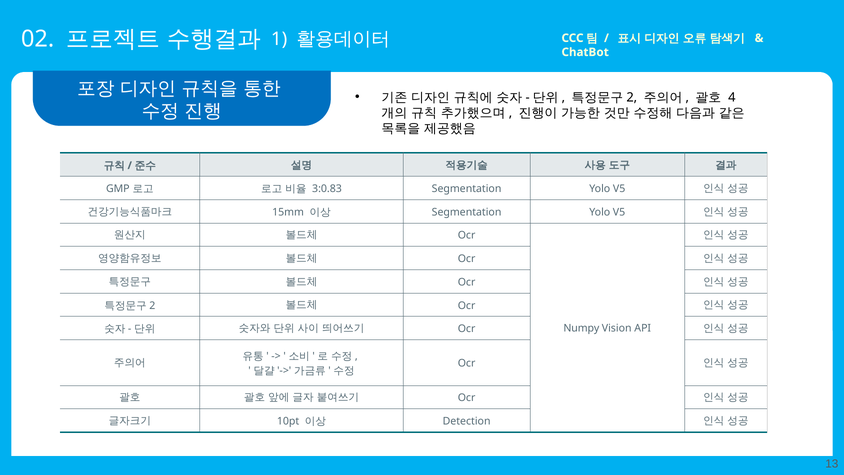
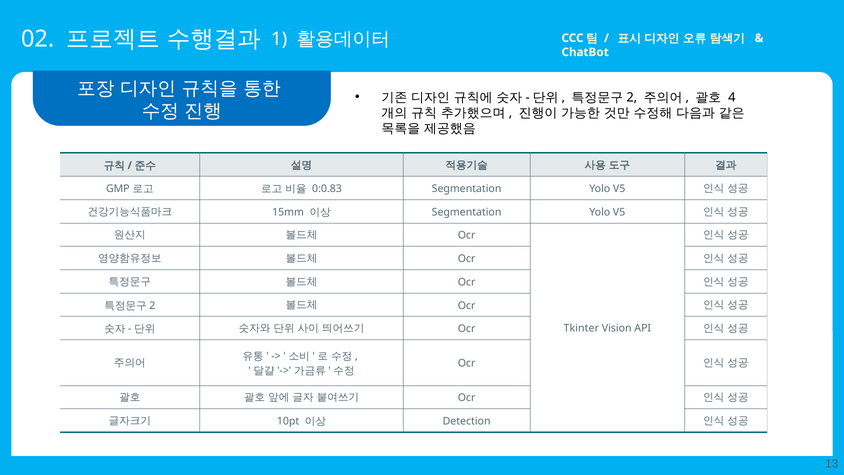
3:0.83: 3:0.83 -> 0:0.83 (327, 189)
Numpy: Numpy -> Tkinter (581, 328)
